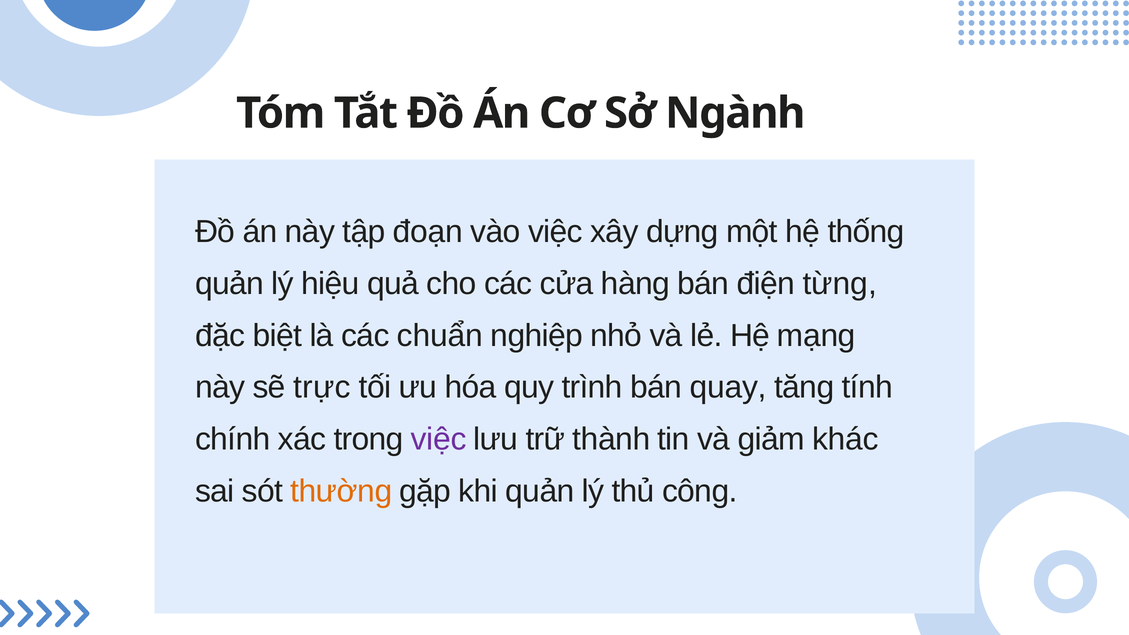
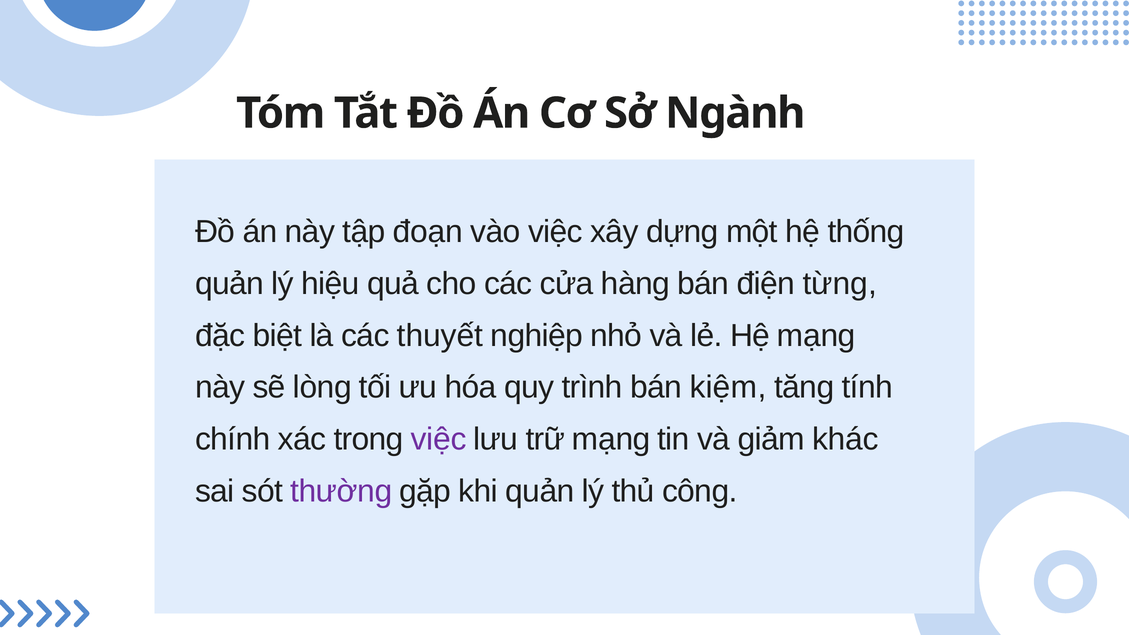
chuẩn: chuẩn -> thuyết (440, 336)
trực: trực -> lòng (322, 388)
quay: quay -> kiệm (728, 388)
trữ thành: thành -> mạng (611, 439)
thường colour: orange -> purple (341, 491)
